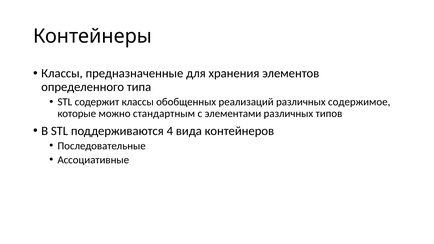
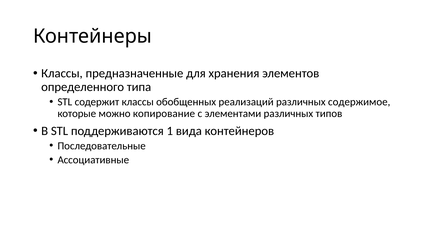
стандартным: стандартным -> копирование (164, 114)
4: 4 -> 1 (170, 131)
